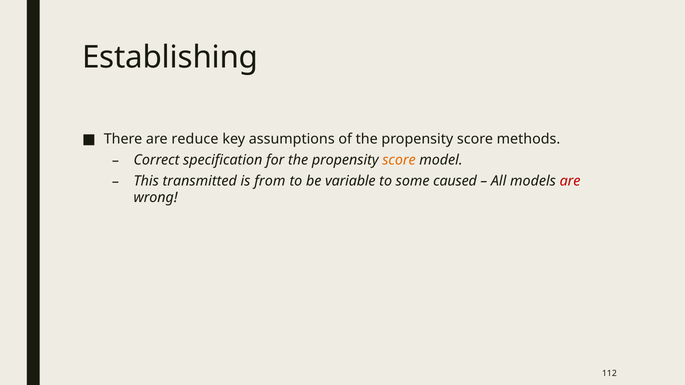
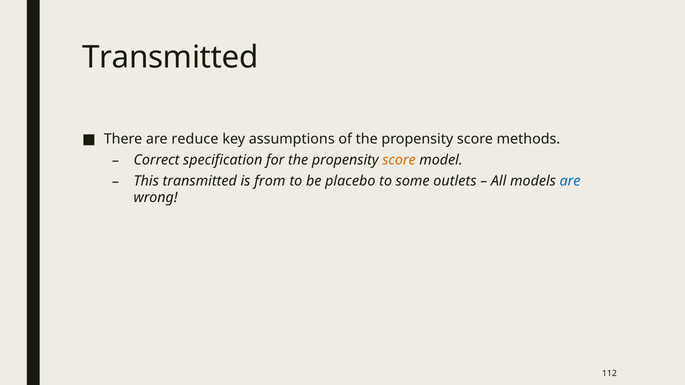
Establishing: Establishing -> Transmitted (170, 58)
variable: variable -> placebo (350, 181)
caused: caused -> outlets (455, 181)
are colour: red -> blue (570, 181)
